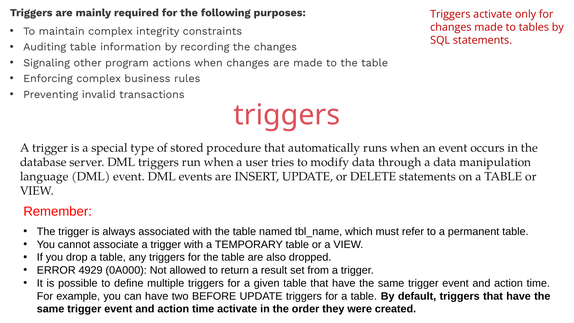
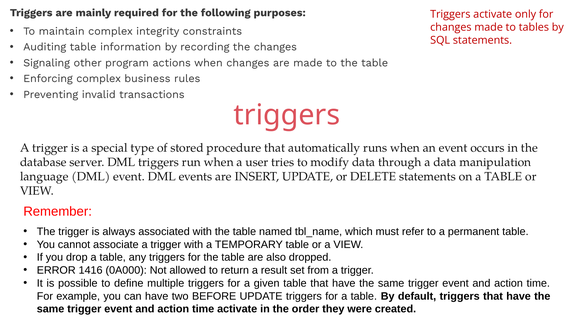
4929: 4929 -> 1416 (91, 270)
